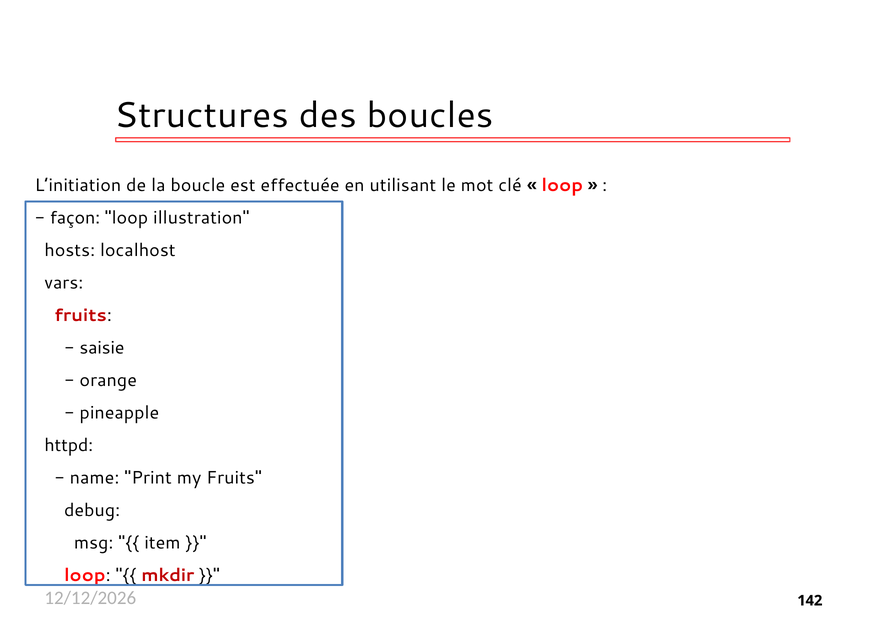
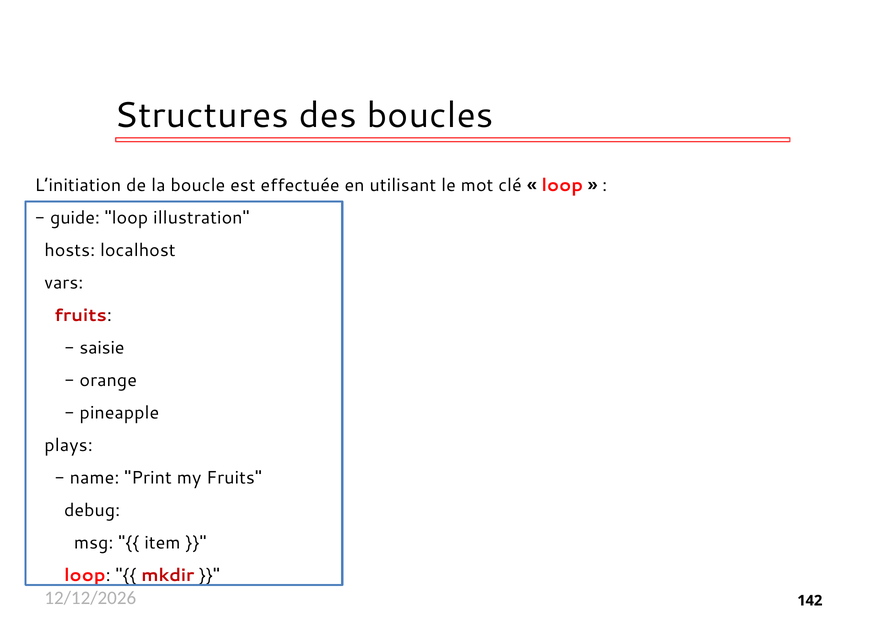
façon: façon -> guide (75, 218)
httpd: httpd -> plays (69, 445)
